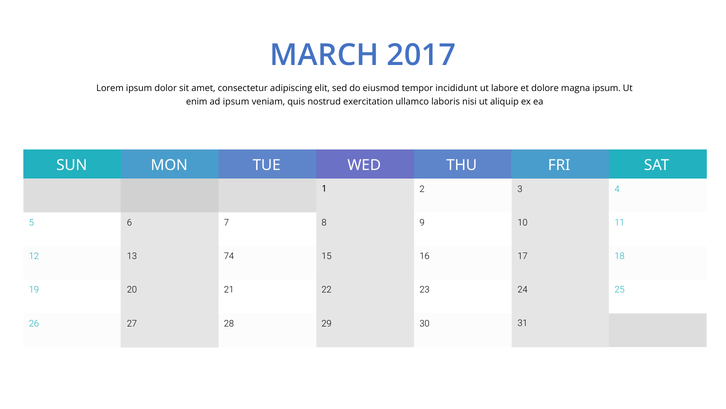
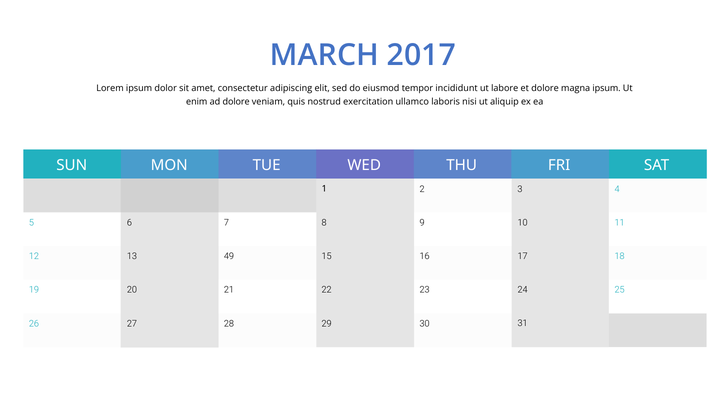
ad ipsum: ipsum -> dolore (236, 102)
74: 74 -> 49 (229, 256)
